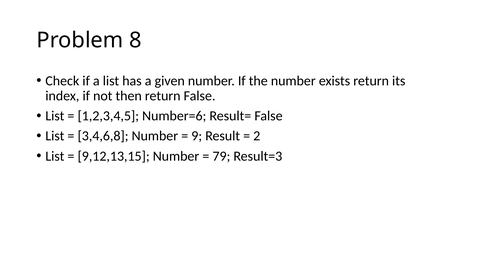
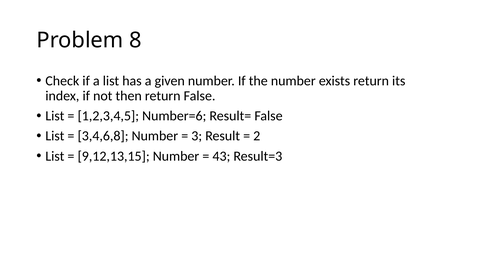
9: 9 -> 3 (197, 136)
79: 79 -> 43 (221, 156)
